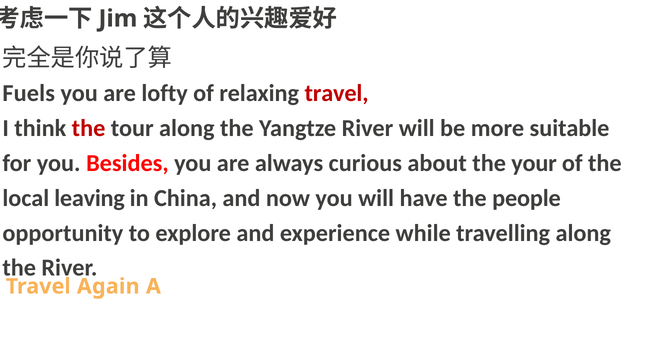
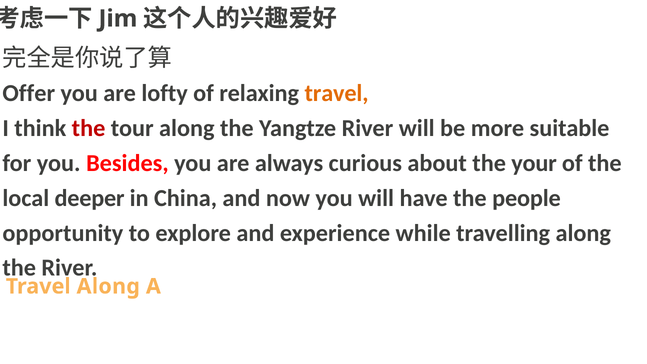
Fuels: Fuels -> Offer (29, 93)
travel colour: red -> orange (337, 93)
leaving: leaving -> deeper (90, 198)
Travel Again: Again -> Along (108, 286)
